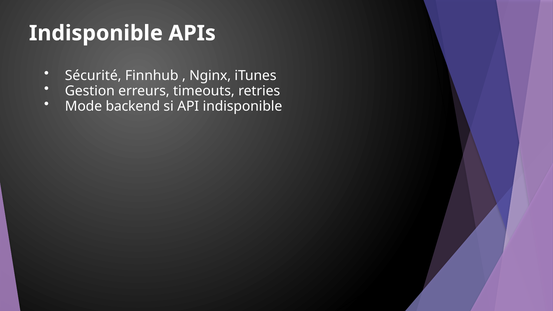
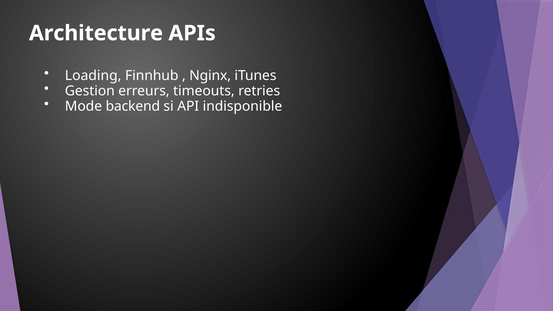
Indisponible: Indisponible -> Architecture (96, 33)
Sécurité: Sécurité -> Loading (93, 76)
